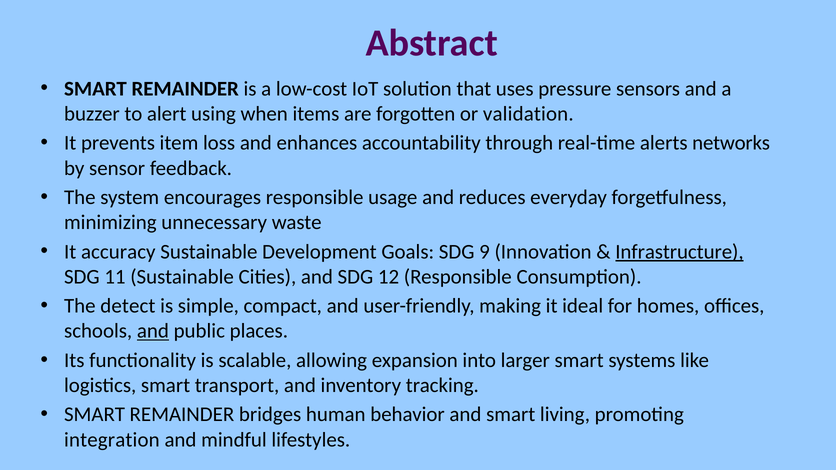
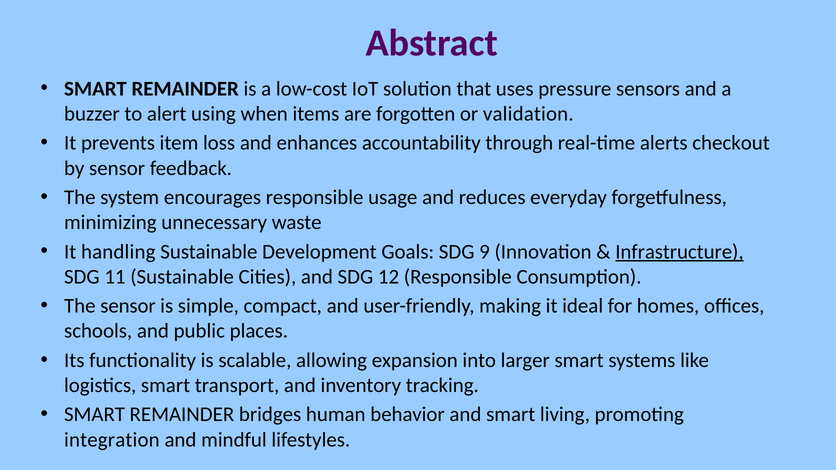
networks: networks -> checkout (731, 143)
accuracy: accuracy -> handling (118, 252)
The detect: detect -> sensor (128, 306)
and underline: present -> none (153, 331)
